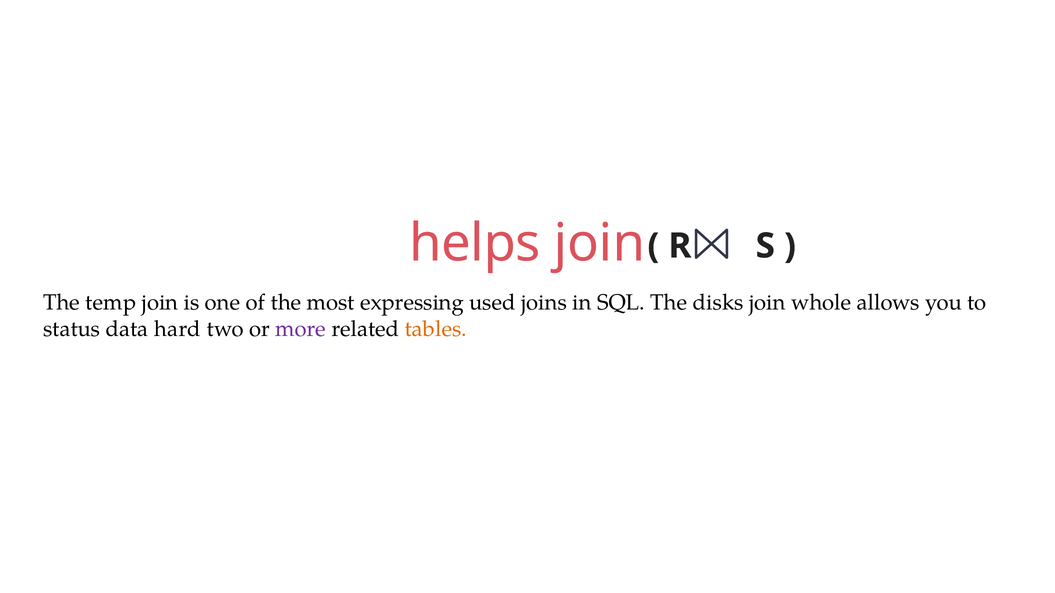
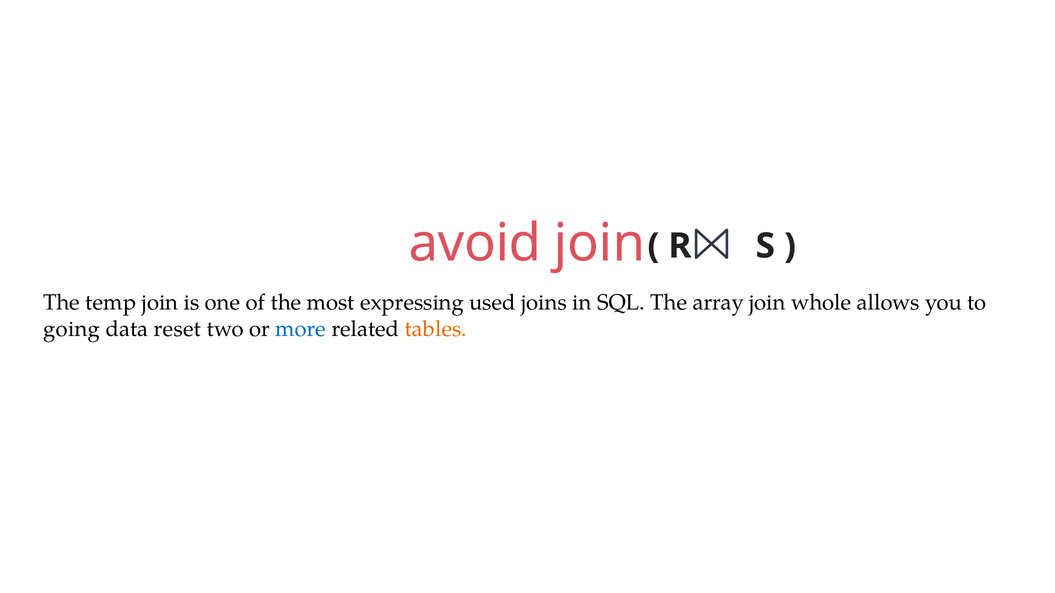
helps: helps -> avoid (475, 244)
disks: disks -> array (718, 303)
status: status -> going (72, 329)
hard: hard -> reset (178, 329)
more colour: purple -> blue (301, 329)
